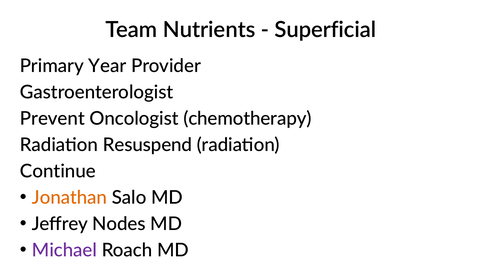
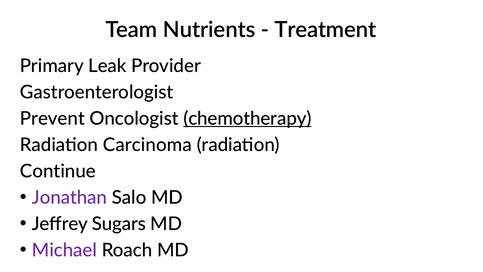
Superficial: Superficial -> Treatment (325, 30)
Year: Year -> Leak (107, 66)
chemotherapy underline: none -> present (247, 118)
Resuspend: Resuspend -> Carcinoma (147, 145)
Jonathan colour: orange -> purple (70, 197)
Nodes: Nodes -> Sugars (119, 224)
